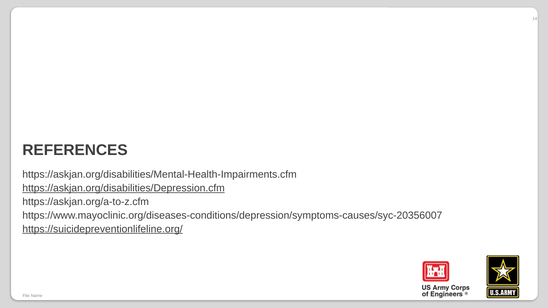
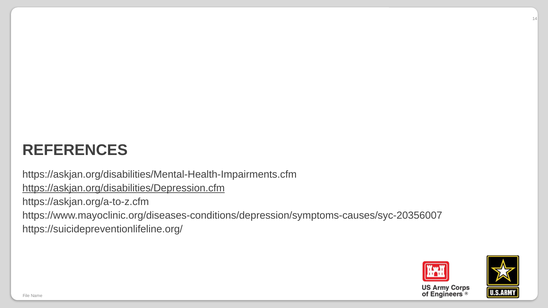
https://suicidepreventionlifeline.org/ underline: present -> none (103, 229)
